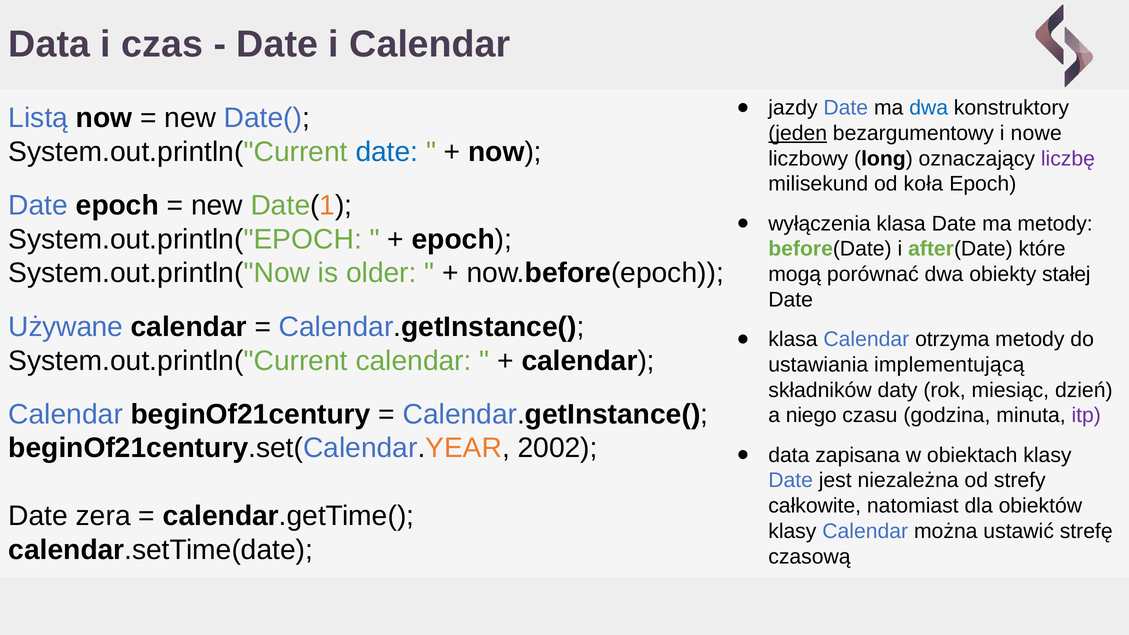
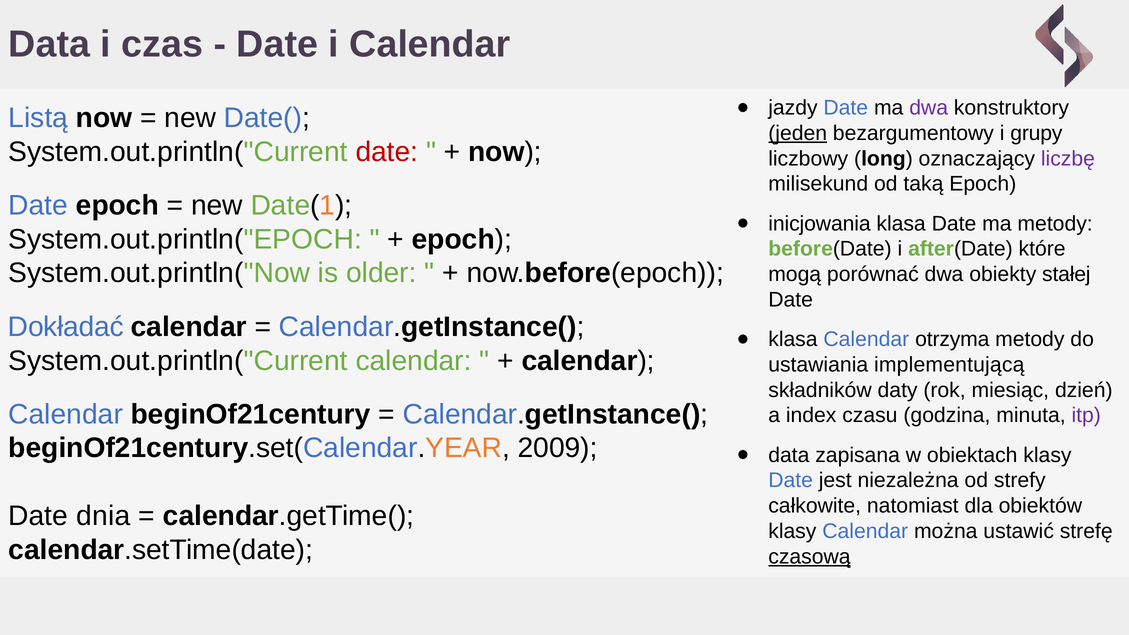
dwa colour: blue -> purple (929, 108)
nowe: nowe -> grupy (1036, 133)
date colour: blue -> red (387, 152)
koła: koła -> taką (923, 184)
wyłączenia: wyłączenia -> inicjowania (820, 224)
Używane: Używane -> Dokładać (66, 327)
niego: niego -> index (811, 416)
2002: 2002 -> 2009 (558, 448)
zera: zera -> dnia (103, 516)
czasową underline: none -> present (809, 557)
